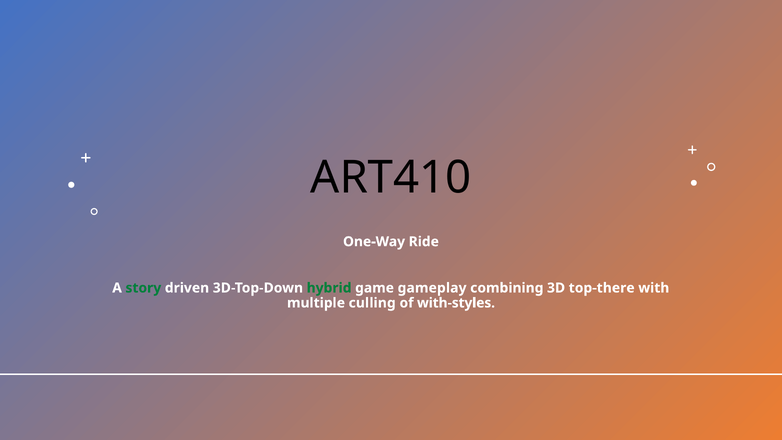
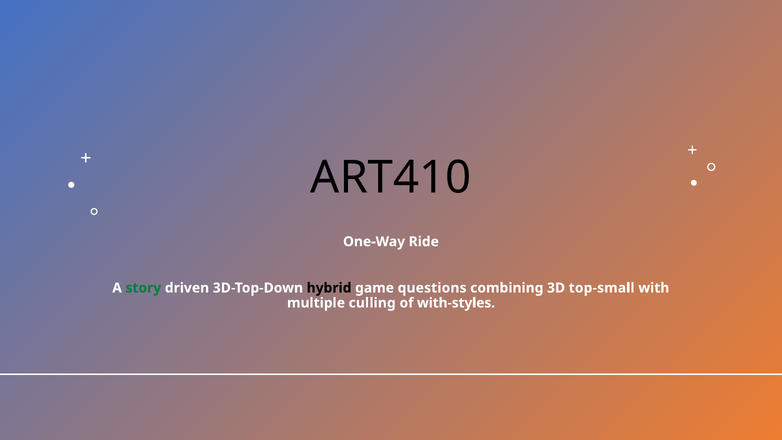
hybrid colour: green -> black (329, 288)
gameplay: gameplay -> questions (432, 288)
top-there: top-there -> top-small (602, 288)
